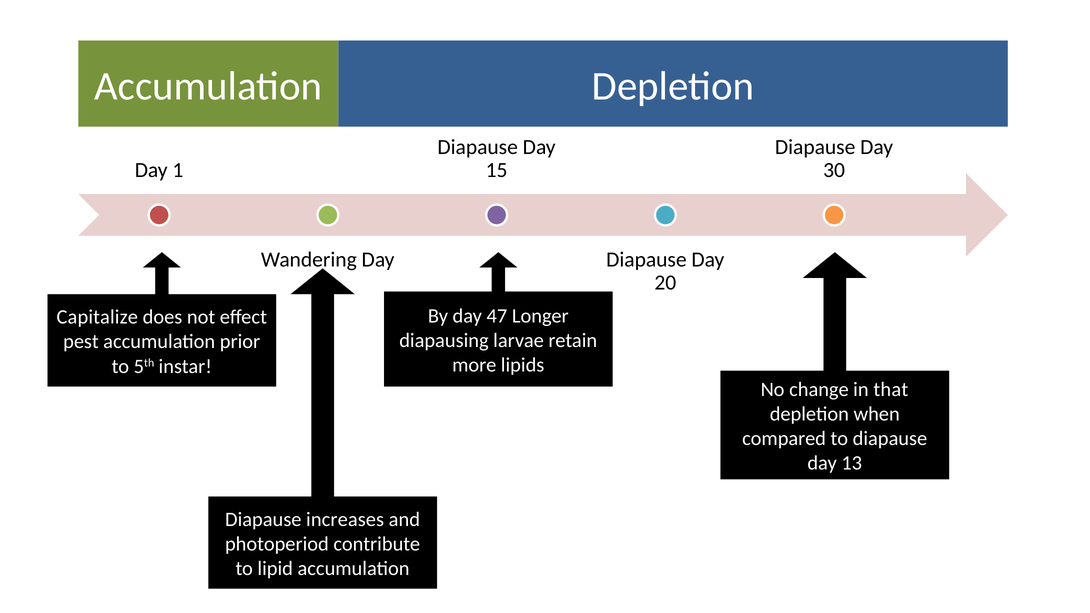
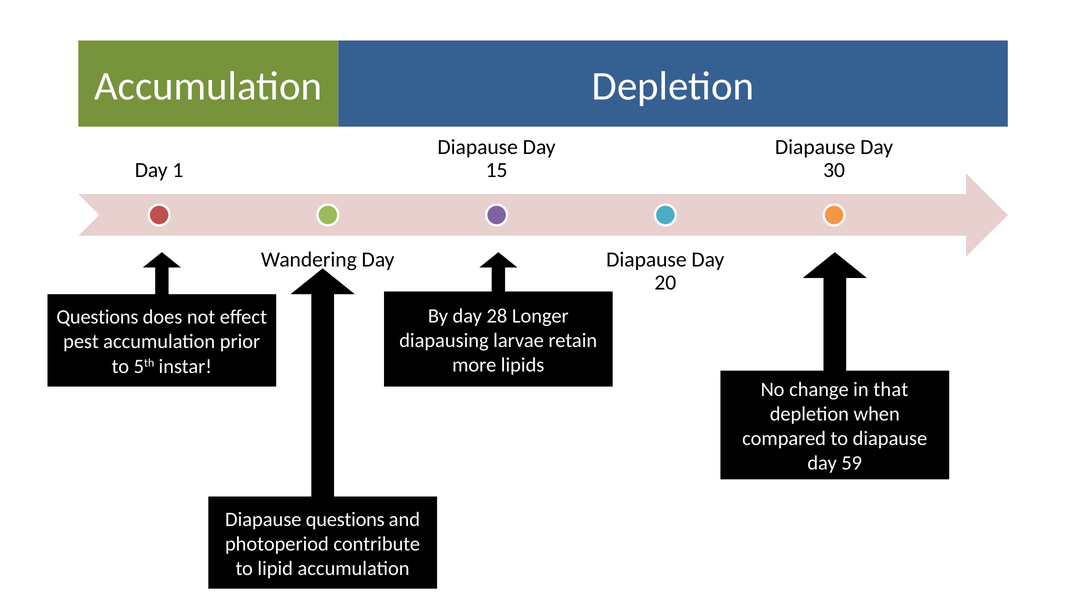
47: 47 -> 28 (497, 316)
Capitalize: Capitalize -> Questions (97, 317)
13: 13 -> 59 (852, 463)
Diapause increases: increases -> questions (345, 520)
